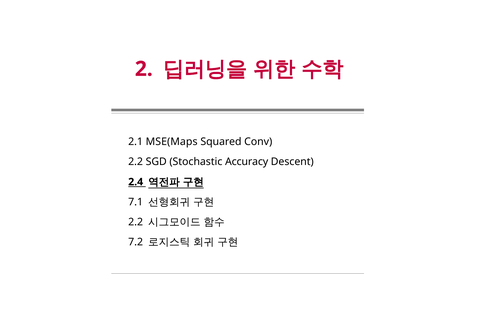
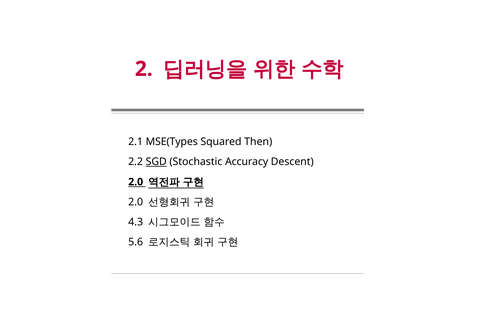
MSE(Maps: MSE(Maps -> MSE(Types (172, 142)
Conv: Conv -> Then (258, 142)
SGD underline: none -> present (156, 162)
2.4: 2.4 -> 2.0 (136, 182)
7.1: 7.1 -> 2.0 (136, 202)
2.2: 2.2 -> 4.3 (136, 222)
7.2: 7.2 -> 5.6 (136, 242)
